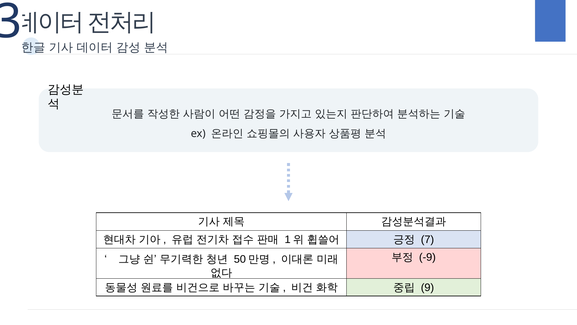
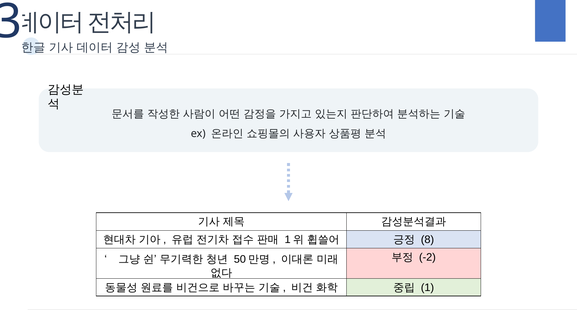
7: 7 -> 8 (427, 239)
-9: -9 -> -2 (427, 257)
9: 9 -> 1 (427, 287)
